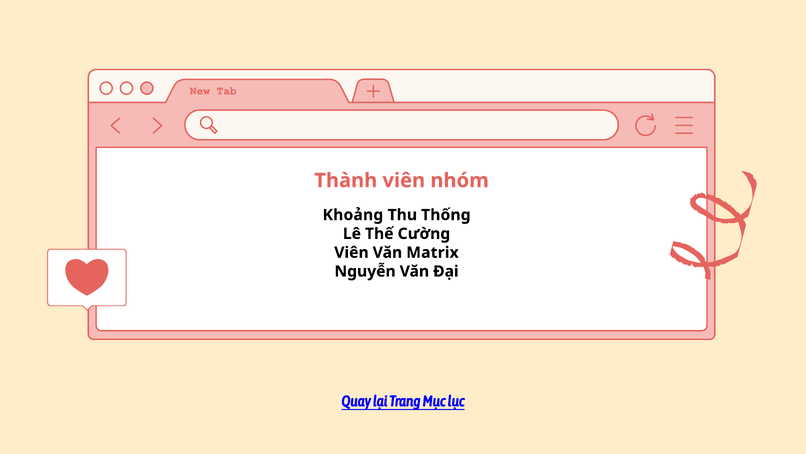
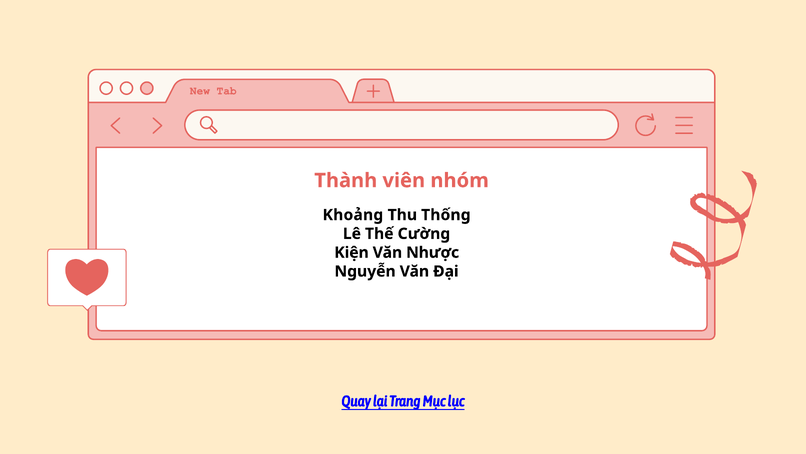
Viên: Viên -> Kiện (352, 252)
Matrix: Matrix -> Nhược (433, 252)
